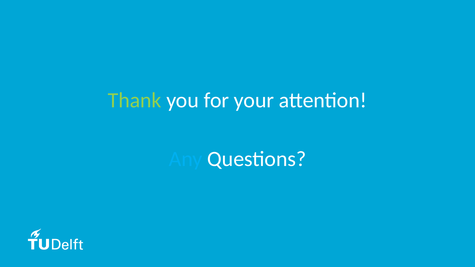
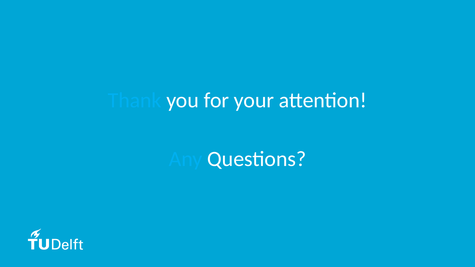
Thank colour: light green -> light blue (135, 100)
